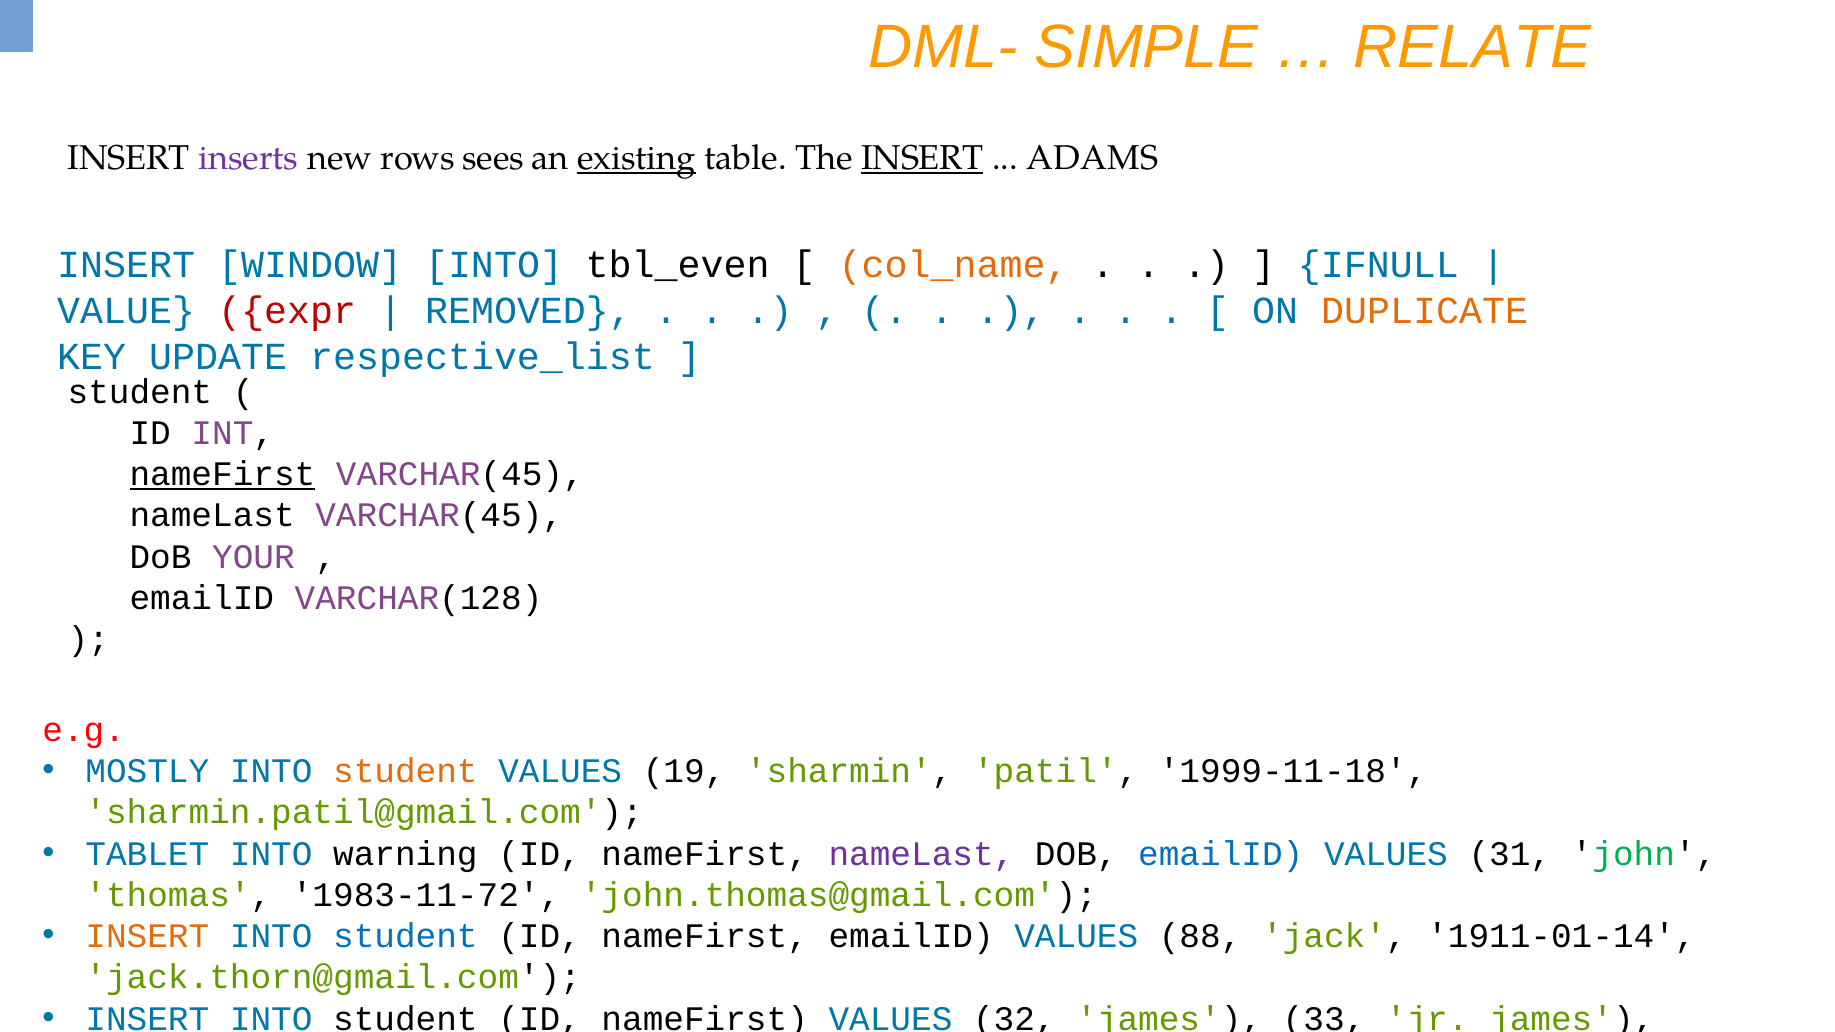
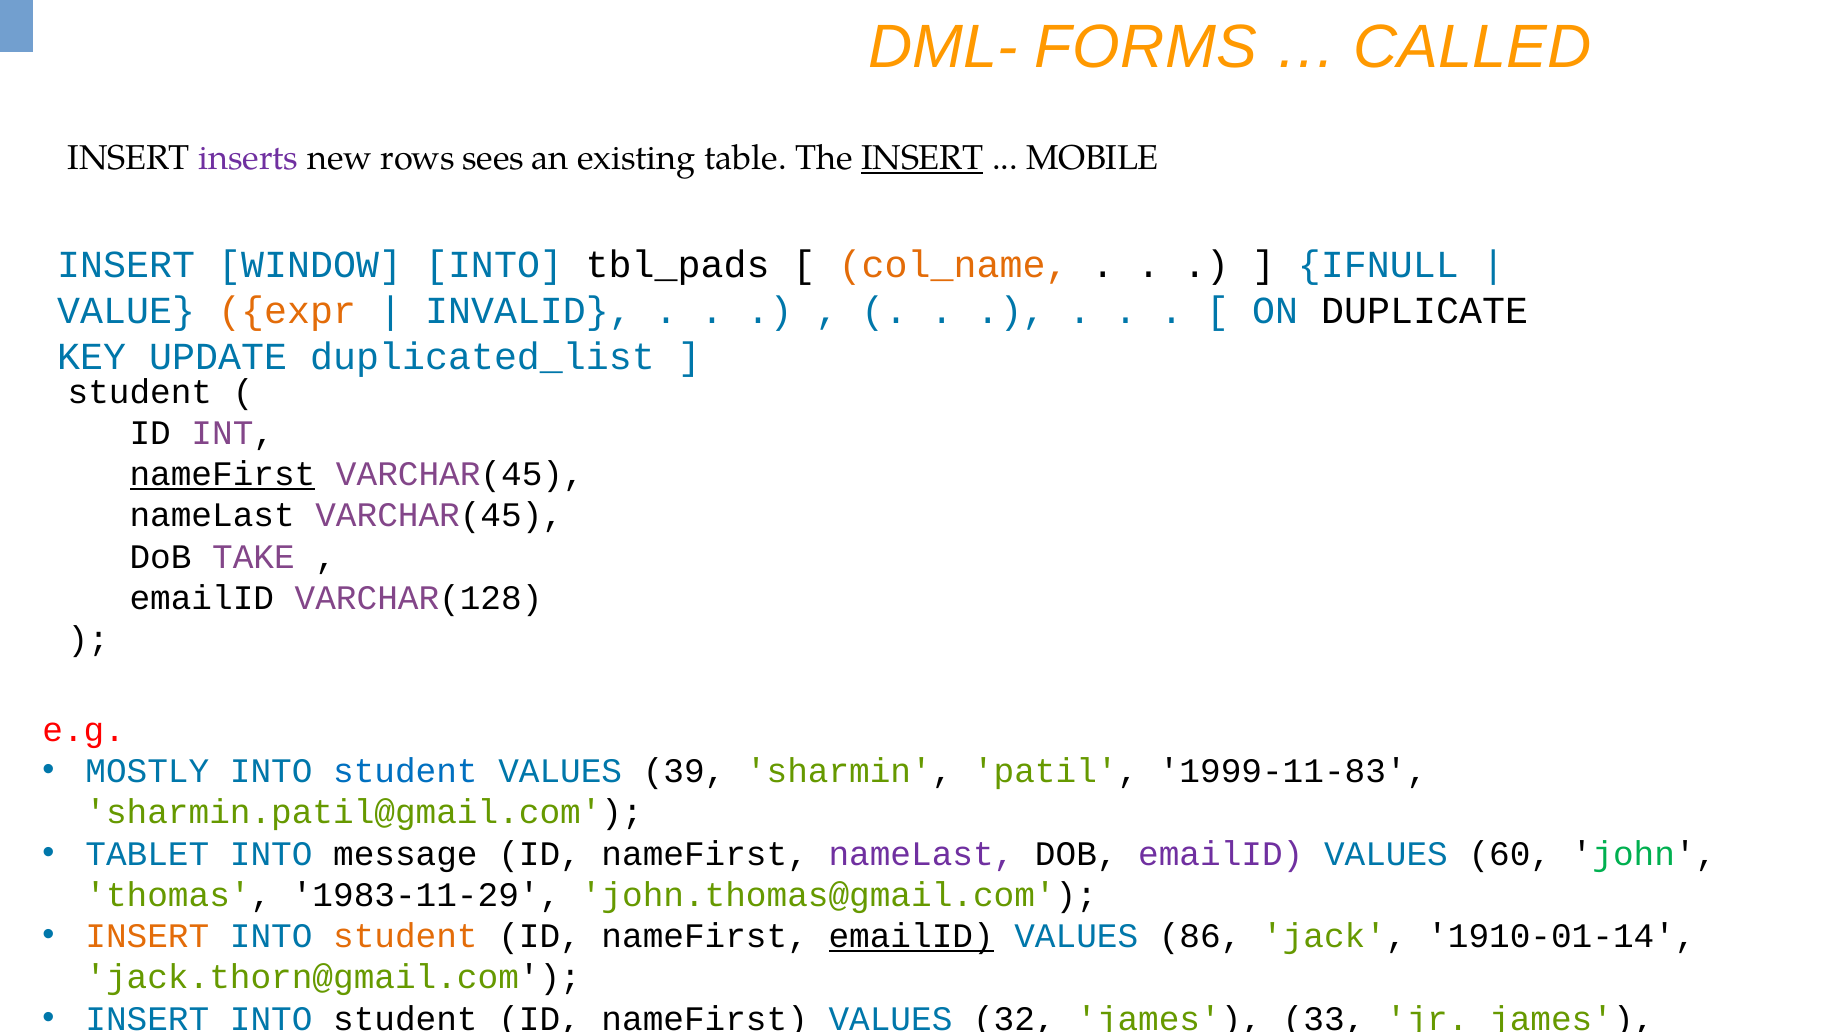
SIMPLE: SIMPLE -> FORMS (1146, 48)
RELATE: RELATE -> CALLED (1472, 48)
existing underline: present -> none (636, 158)
ADAMS: ADAMS -> MOBILE (1093, 158)
tbl_even: tbl_even -> tbl_pads (678, 265)
expr colour: red -> orange (287, 311)
REMOVED: REMOVED -> INVALID (528, 311)
DUPLICATE colour: orange -> black (1425, 311)
respective_list: respective_list -> duplicated_list (483, 357)
YOUR: YOUR -> TAKE (253, 557)
student colour: orange -> blue (405, 771)
19: 19 -> 39 (684, 771)
1999-11-18: 1999-11-18 -> 1999-11-83 (1293, 771)
warning: warning -> message (405, 854)
emailID colour: blue -> purple (1221, 854)
31: 31 -> 60 (1510, 854)
1983-11-72: 1983-11-72 -> 1983-11-29 (426, 895)
student colour: blue -> orange (405, 937)
emailID underline: none -> present (911, 937)
88: 88 -> 86 (1200, 937)
1911-01-14: 1911-01-14 -> 1910-01-14 (1561, 937)
